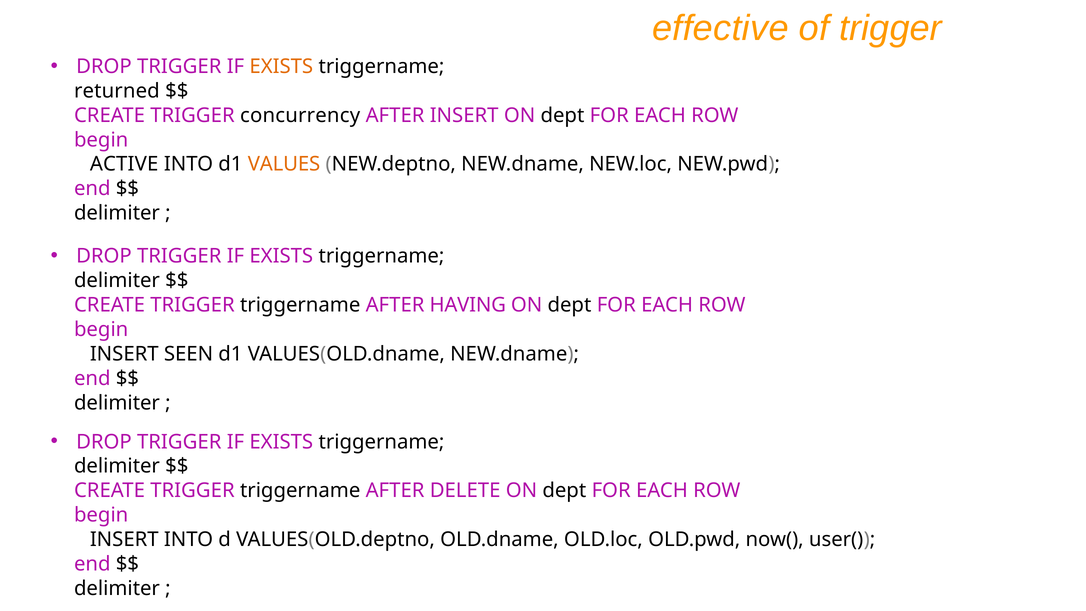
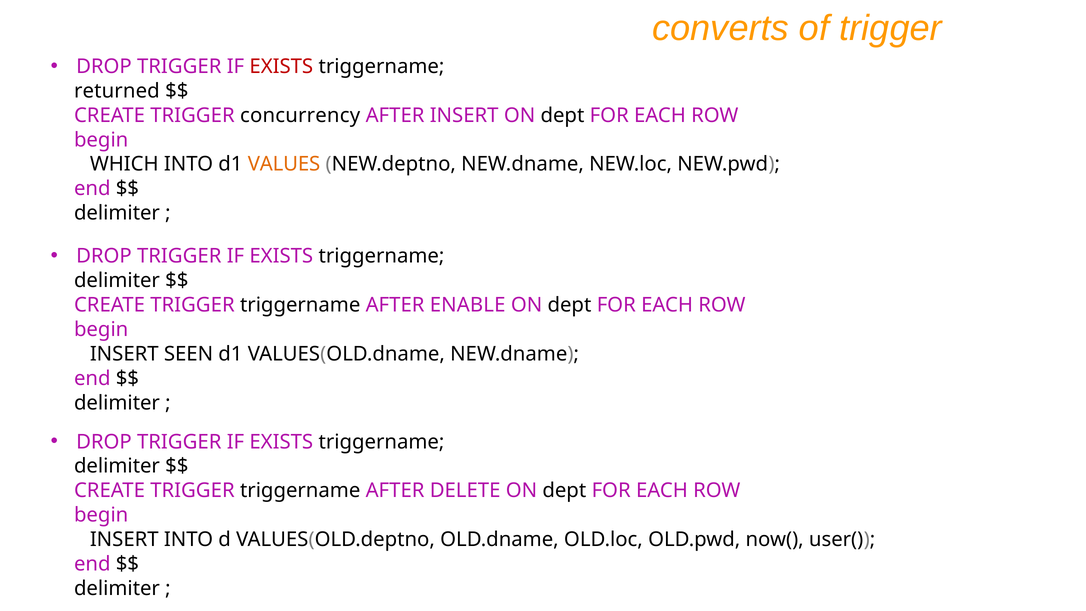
effective: effective -> converts (721, 28)
EXISTS colour: orange -> red (281, 66)
ACTIVE: ACTIVE -> WHICH (124, 164)
HAVING: HAVING -> ENABLE (468, 305)
